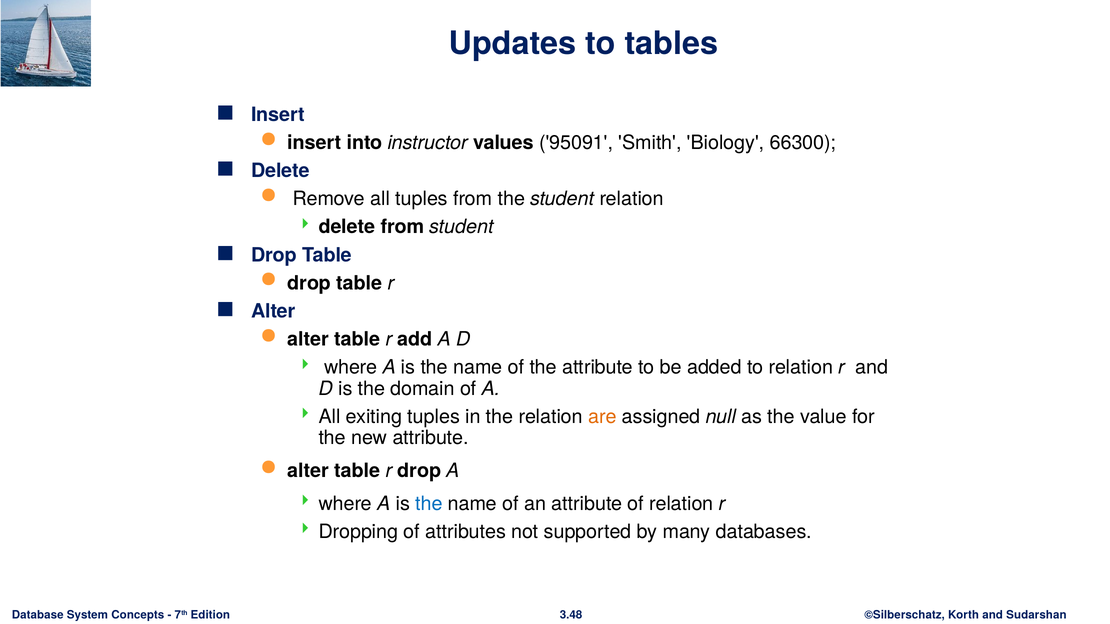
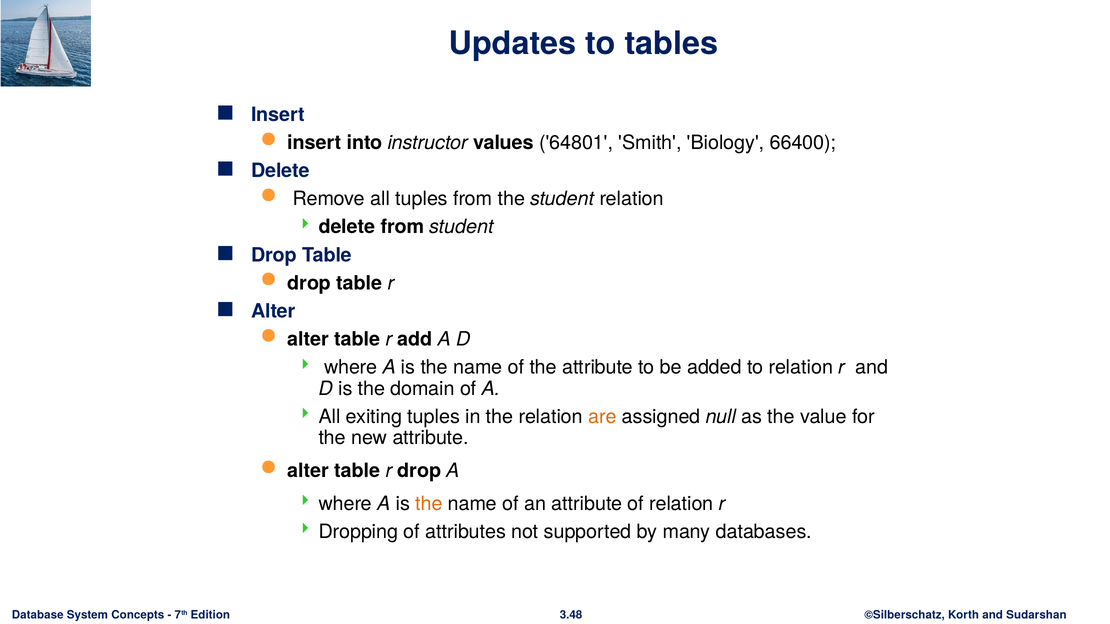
95091: 95091 -> 64801 (576, 143)
66300: 66300 -> 66400 (803, 143)
the colour: blue -> orange (429, 504)
